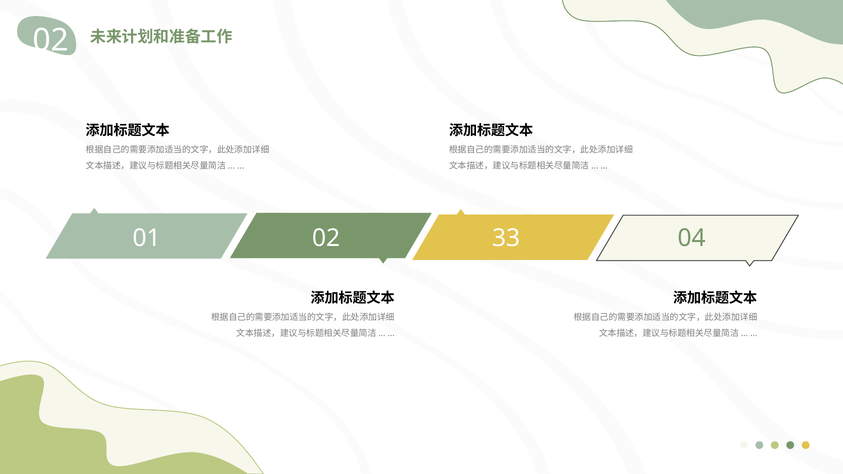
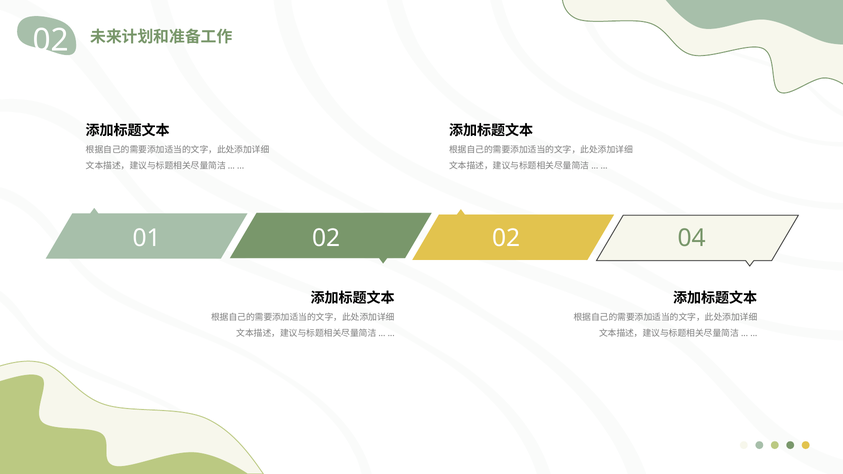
02 33: 33 -> 02 (506, 238)
